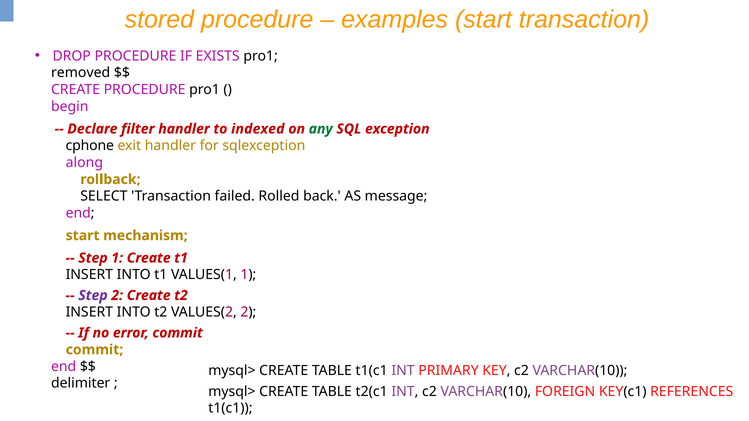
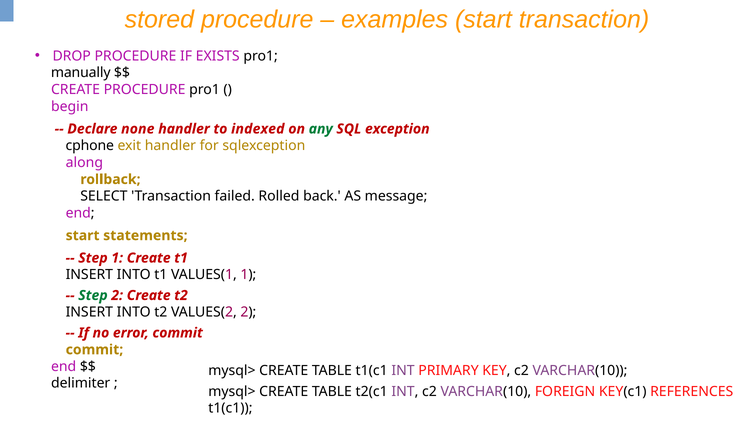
removed: removed -> manually (81, 73)
filter: filter -> none (138, 129)
mechanism: mechanism -> statements (145, 236)
Step colour: purple -> green (93, 296)
